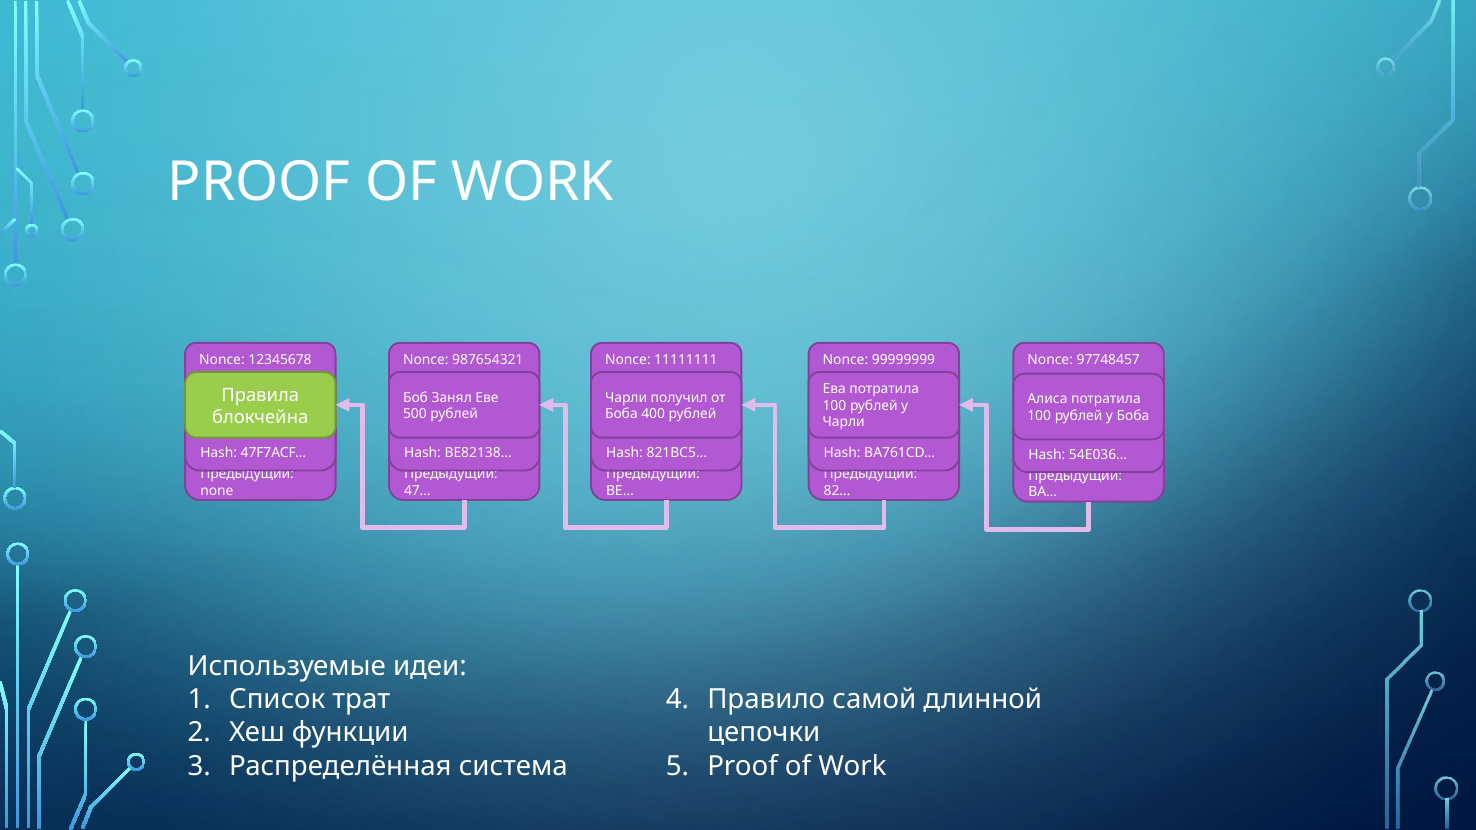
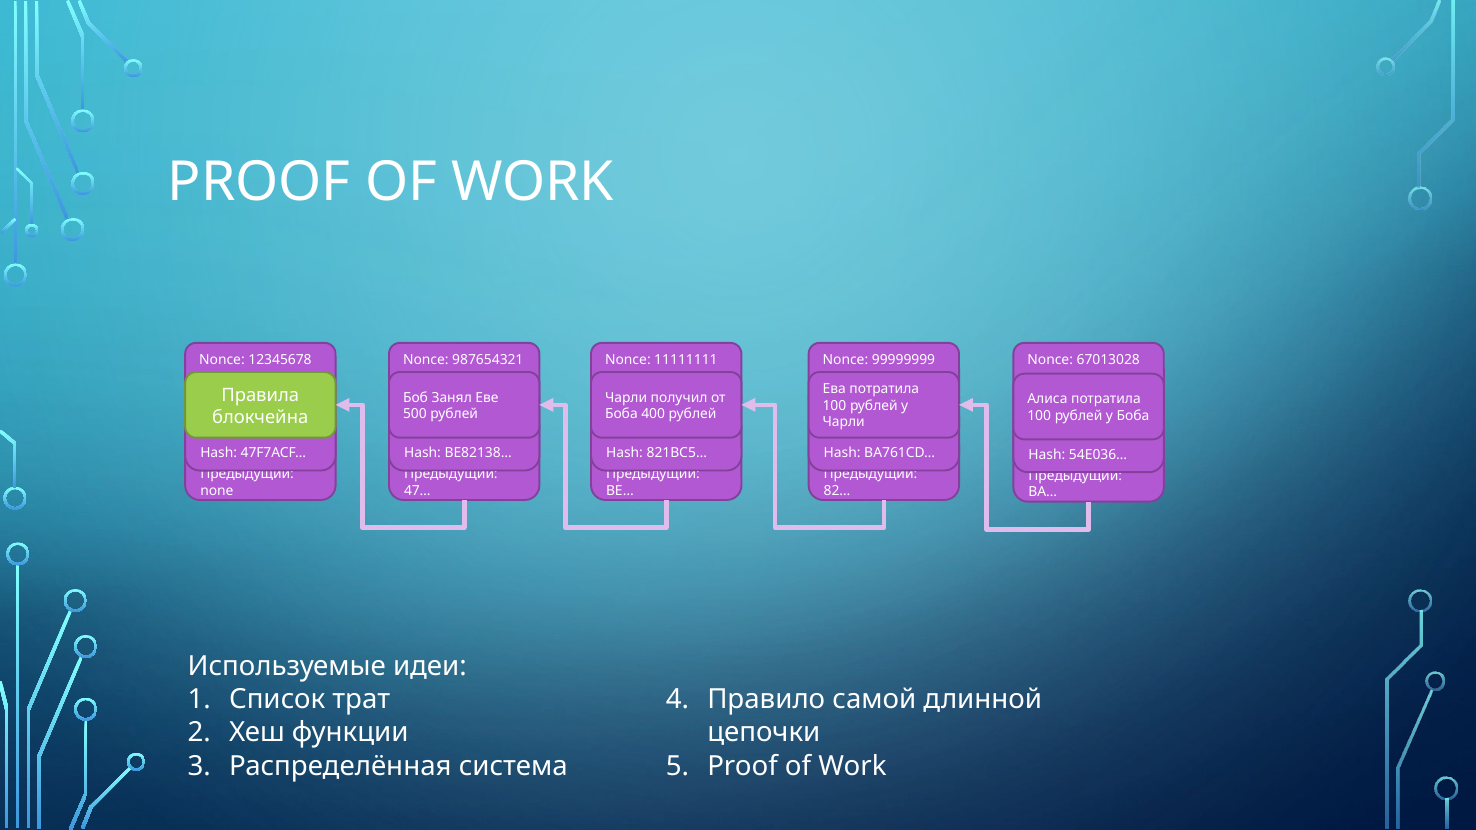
97748457: 97748457 -> 67013028 (1108, 360)
